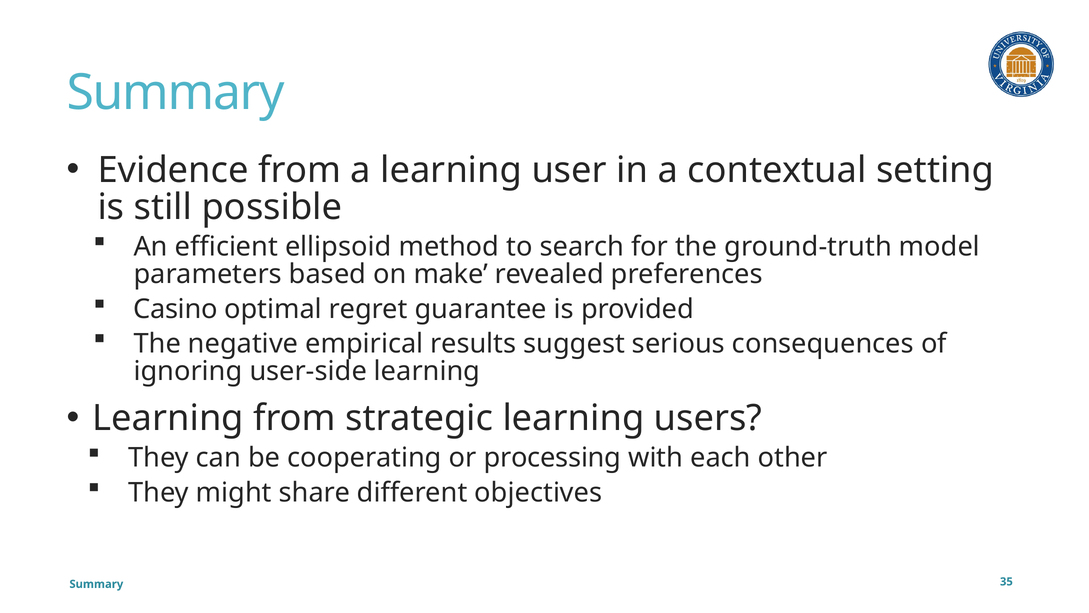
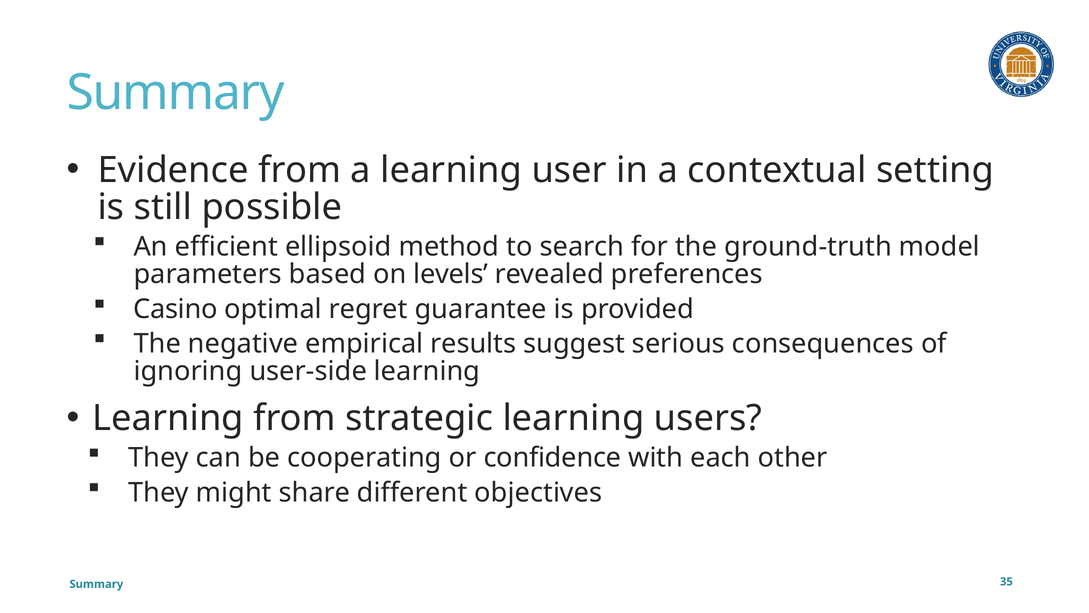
make: make -> levels (451, 274)
processing: processing -> confidence (552, 458)
